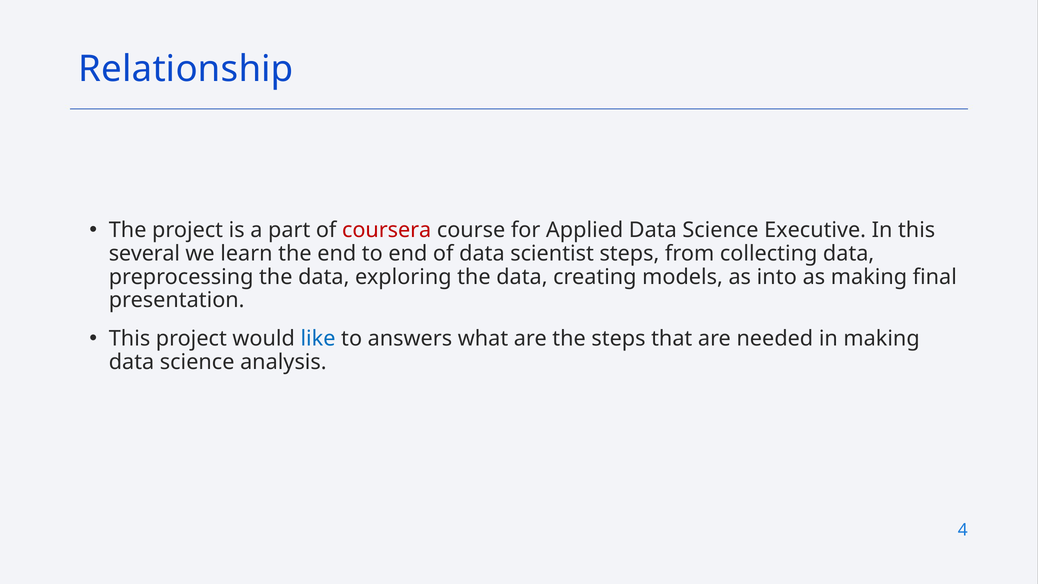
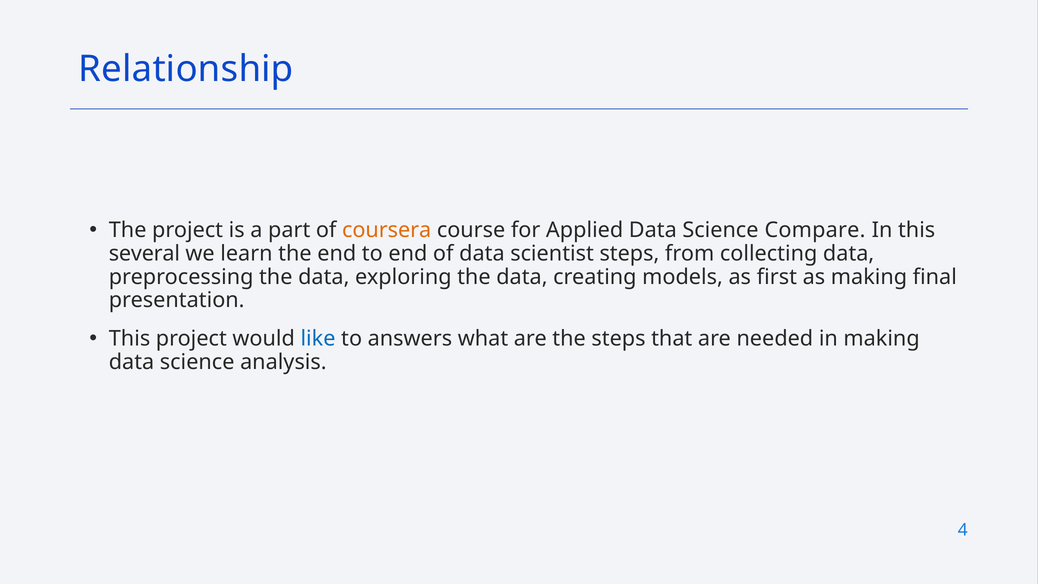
coursera colour: red -> orange (387, 230)
Executive: Executive -> Compare (815, 230)
into: into -> first (777, 277)
